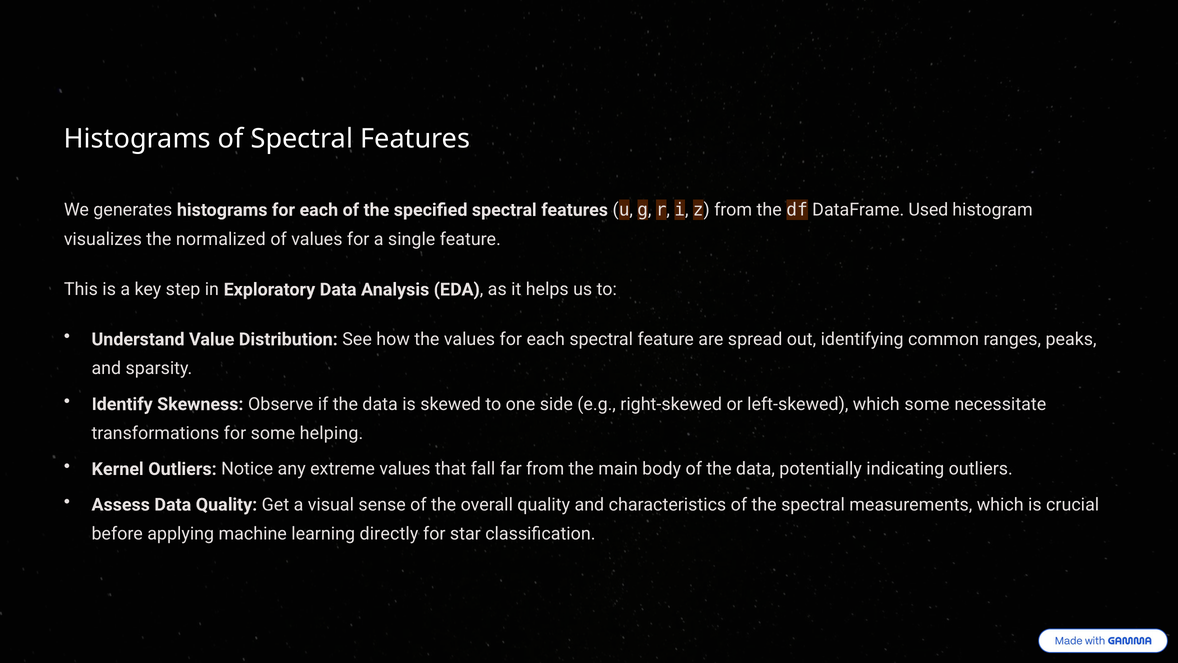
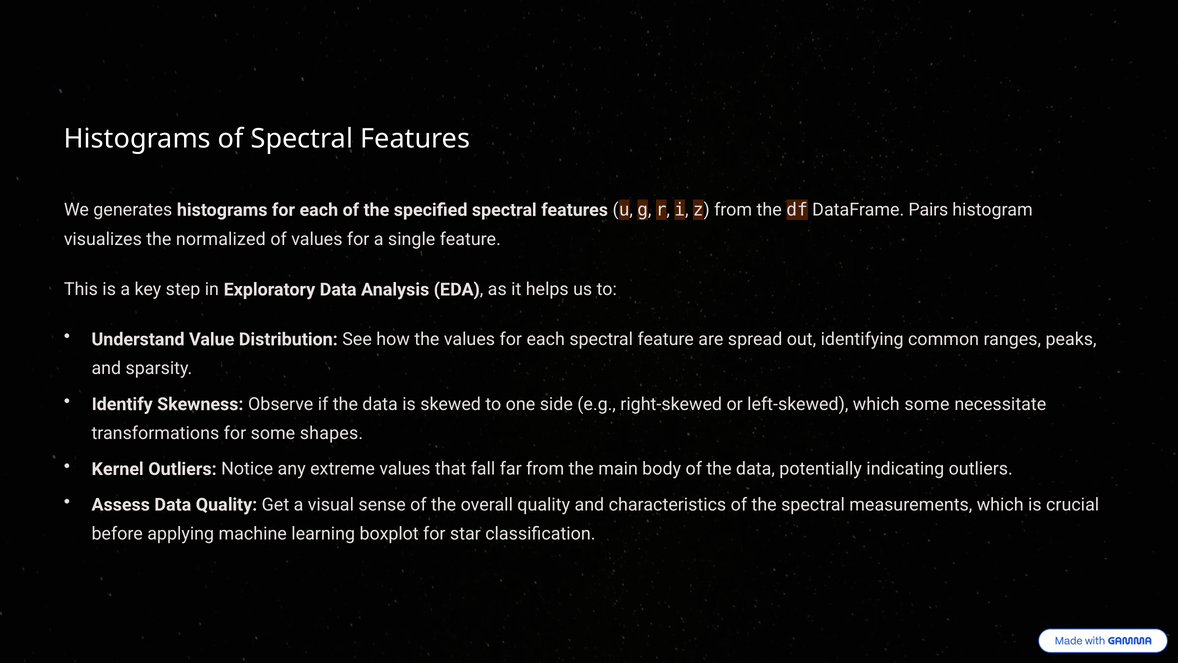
Used: Used -> Pairs (928, 210)
helping: helping -> shapes (331, 433)
directly: directly -> boxplot (389, 534)
